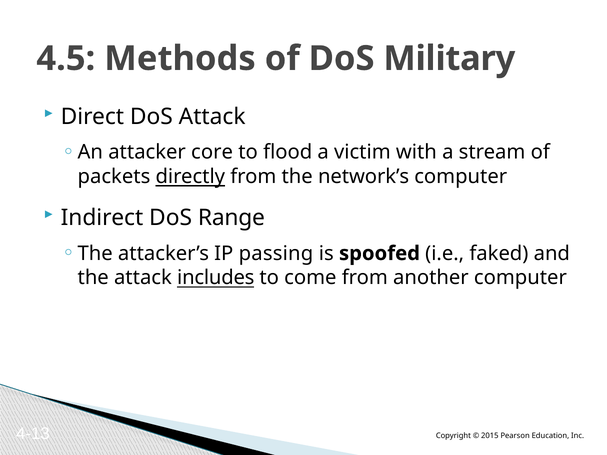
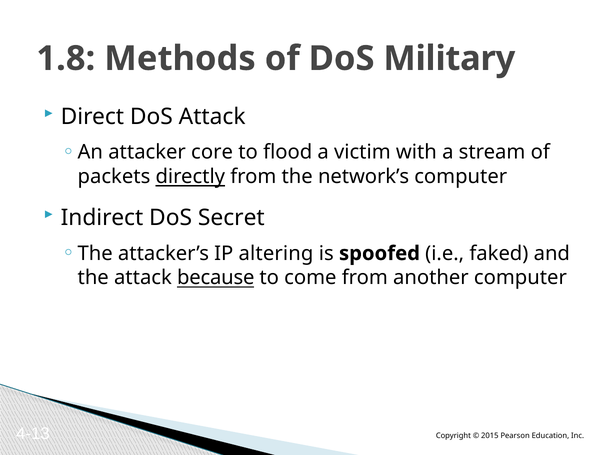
4.5: 4.5 -> 1.8 (66, 59)
Range: Range -> Secret (231, 218)
passing: passing -> altering (276, 254)
includes: includes -> because (216, 278)
